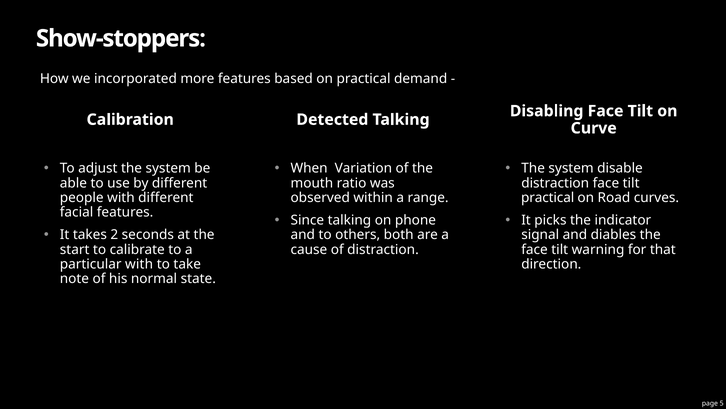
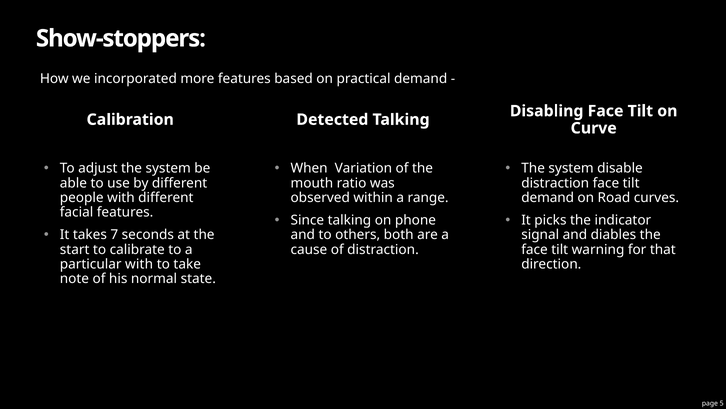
practical: practical -> demand (548, 197)
2: 2 -> 7 (114, 234)
